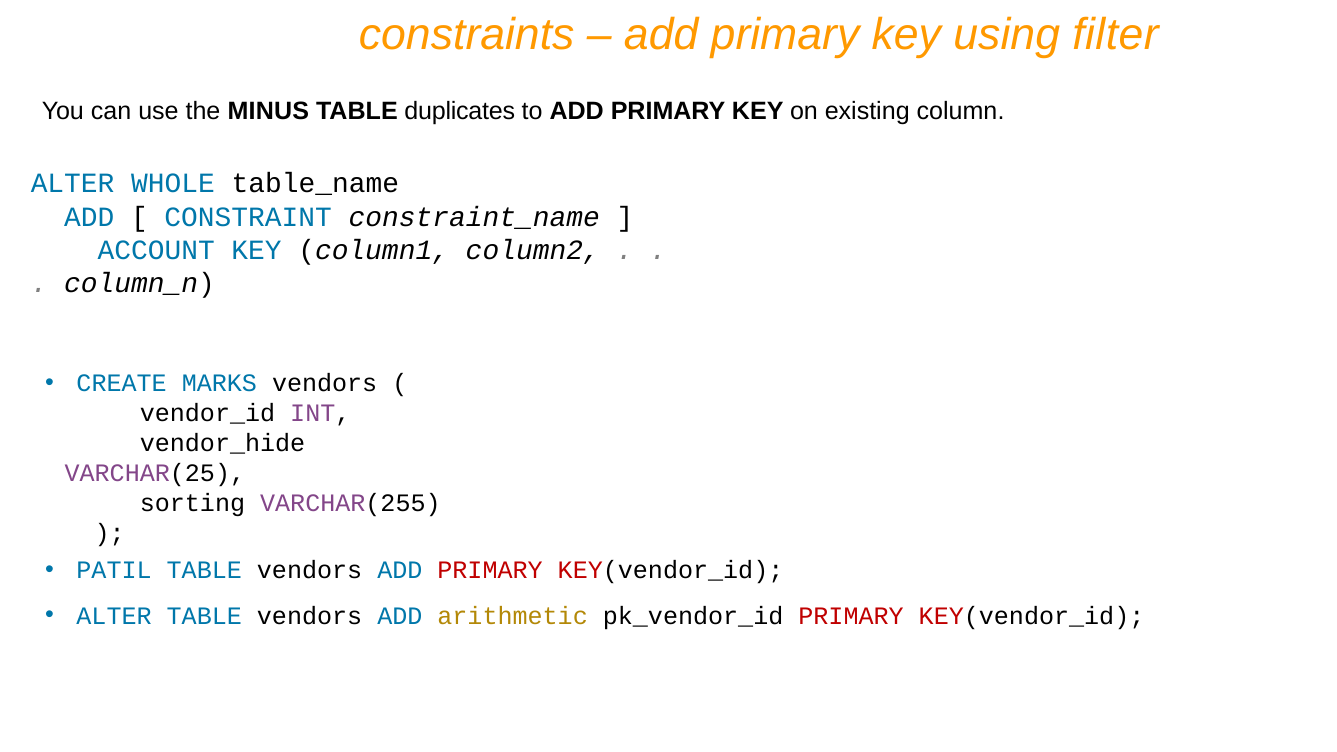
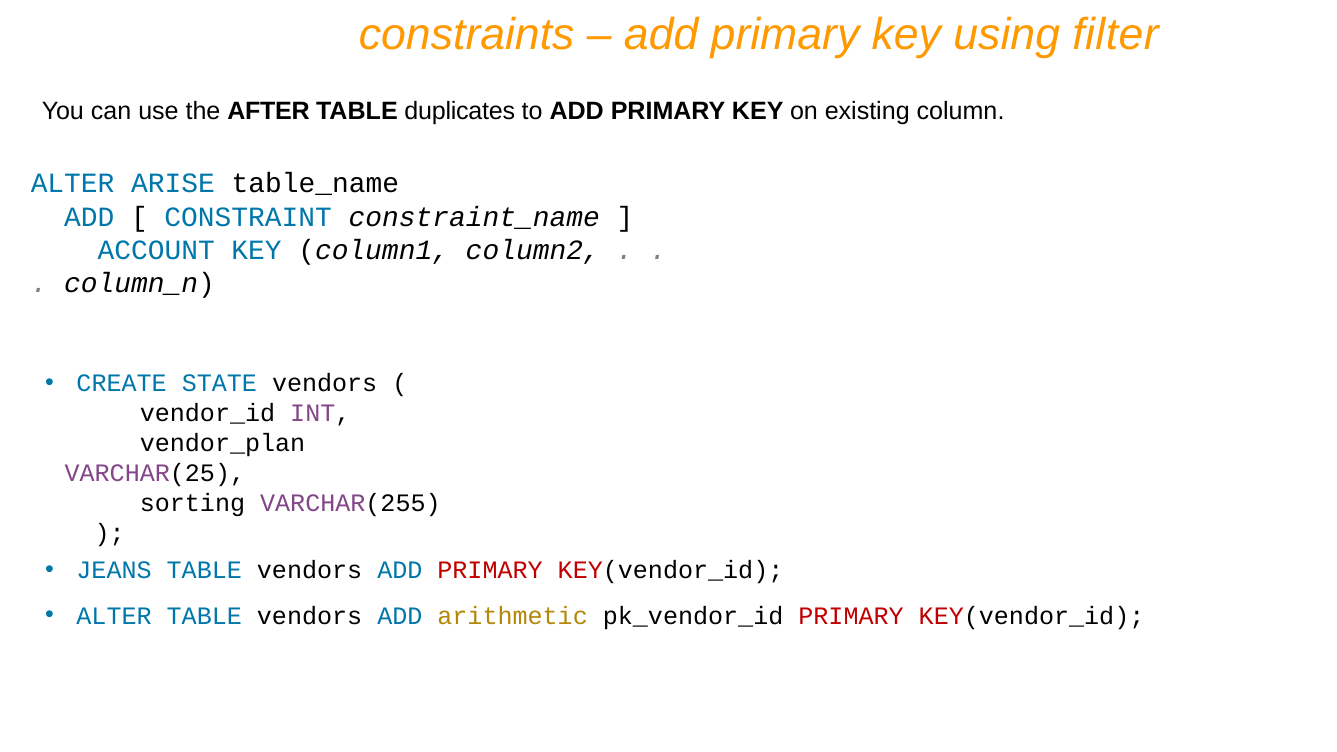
MINUS: MINUS -> AFTER (269, 111)
WHOLE: WHOLE -> ARISE (173, 183)
MARKS: MARKS -> STATE (219, 383)
vendor_hide: vendor_hide -> vendor_plan (223, 443)
PATIL: PATIL -> JEANS (114, 571)
